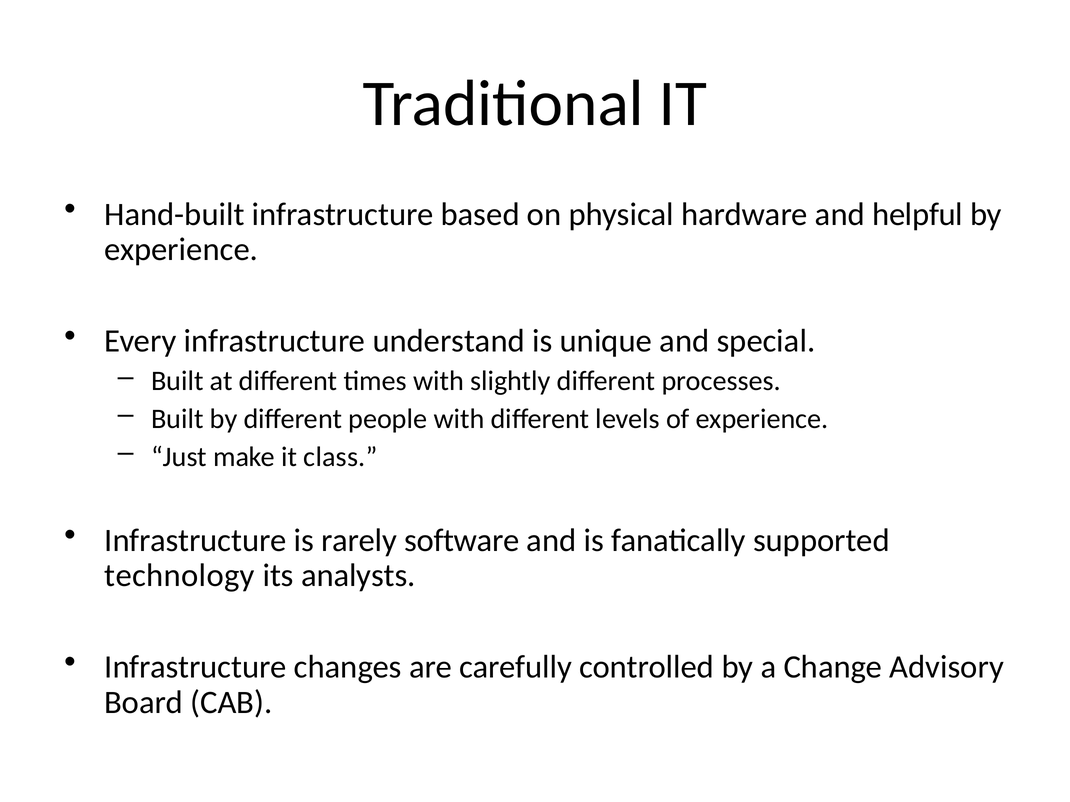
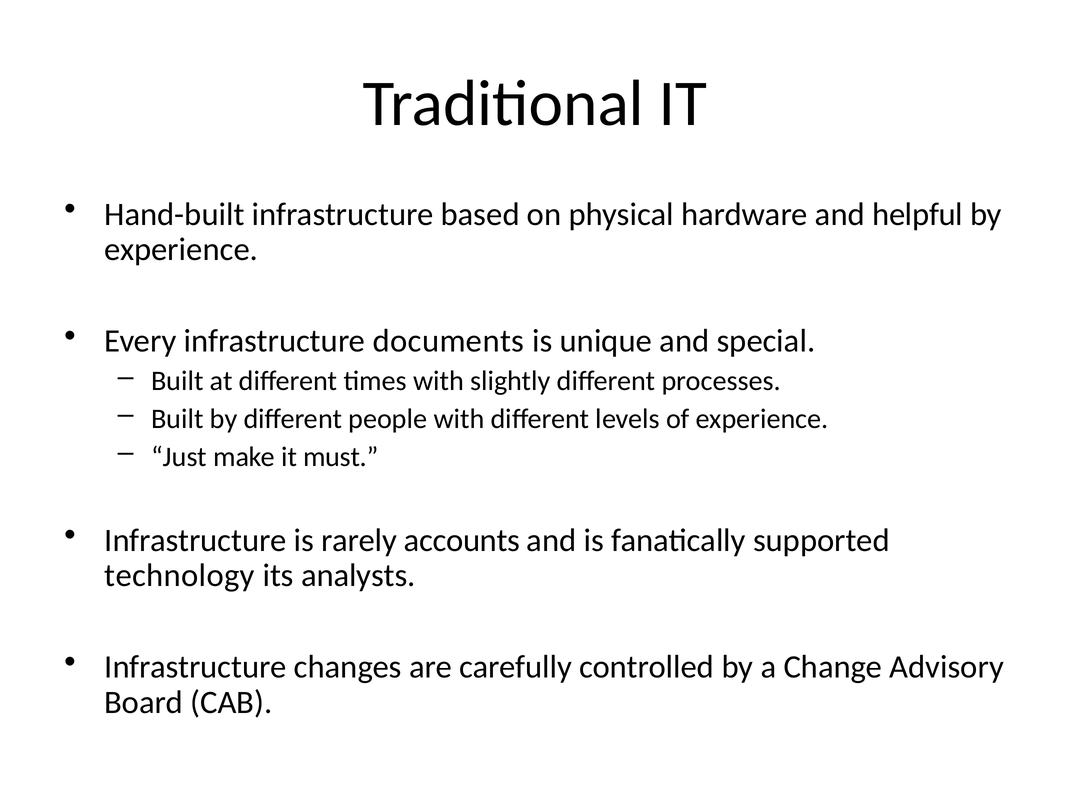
understand: understand -> documents (448, 341)
class: class -> must (341, 457)
software: software -> accounts (462, 541)
